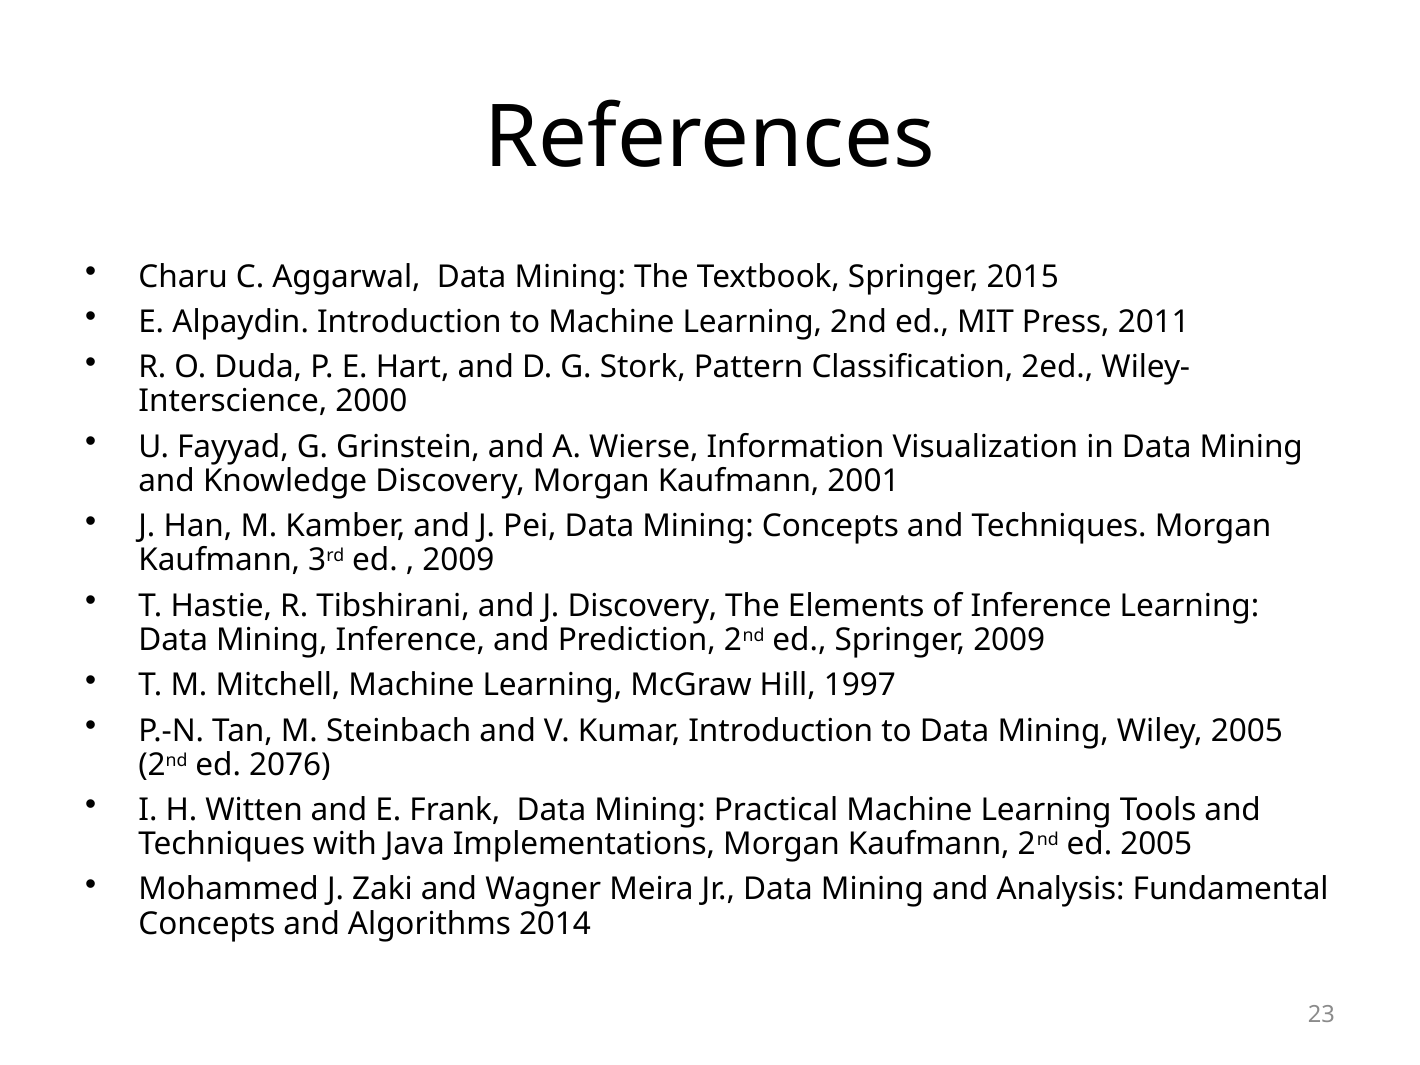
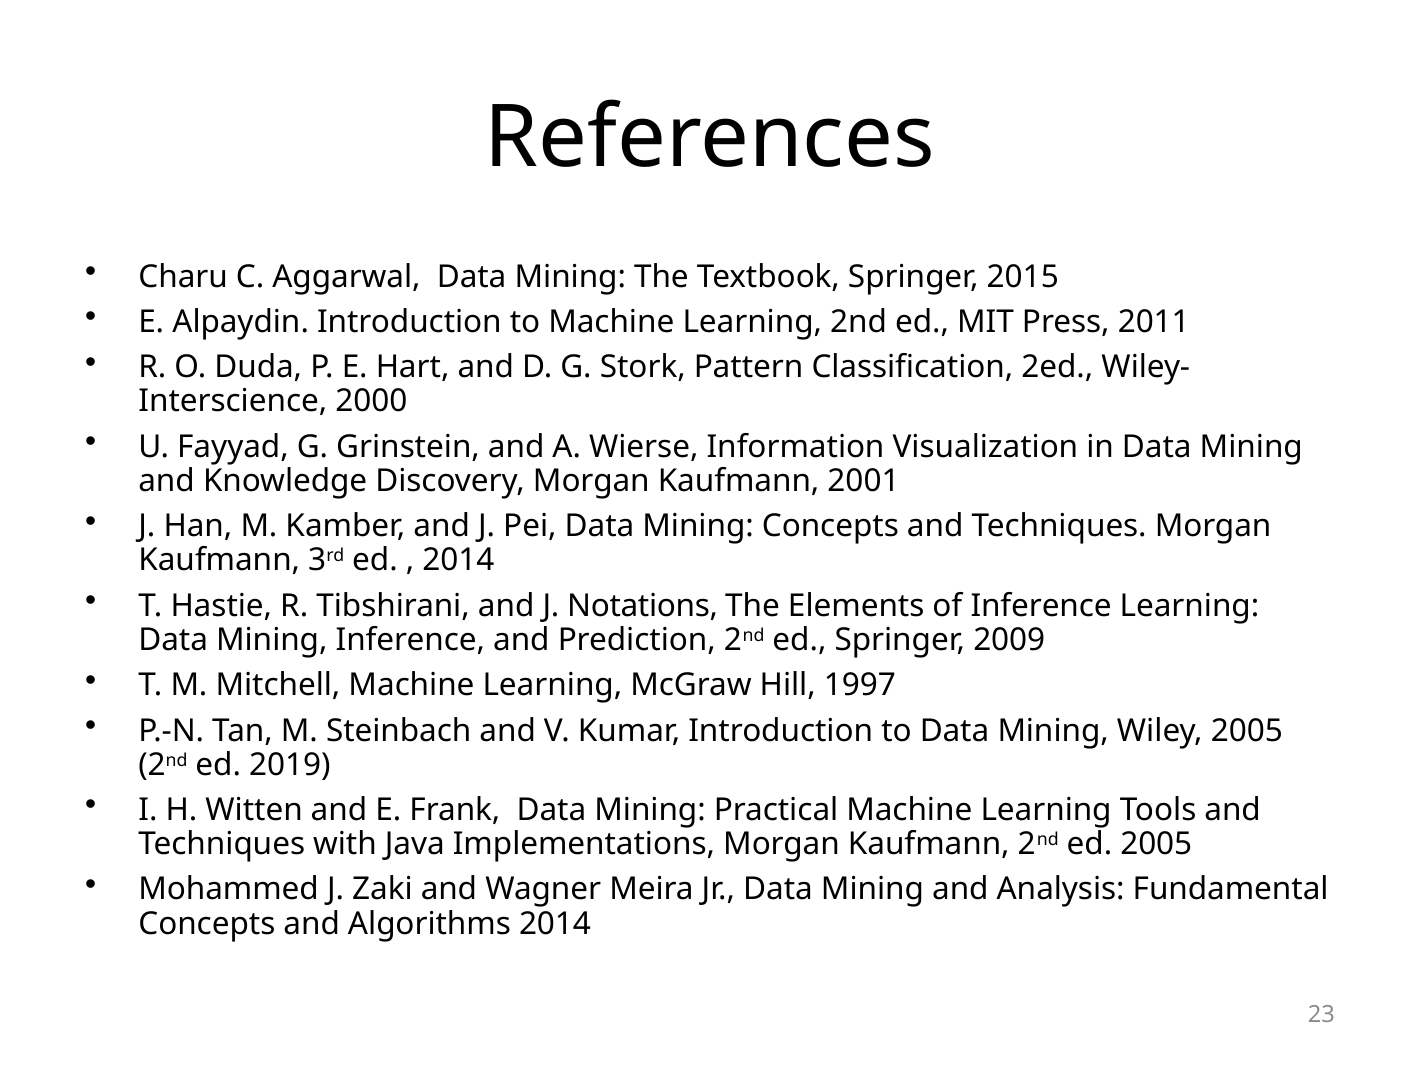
2009: 2009 -> 2014 (458, 560)
J Discovery: Discovery -> Notations (643, 606)
2076: 2076 -> 2019 (290, 765)
